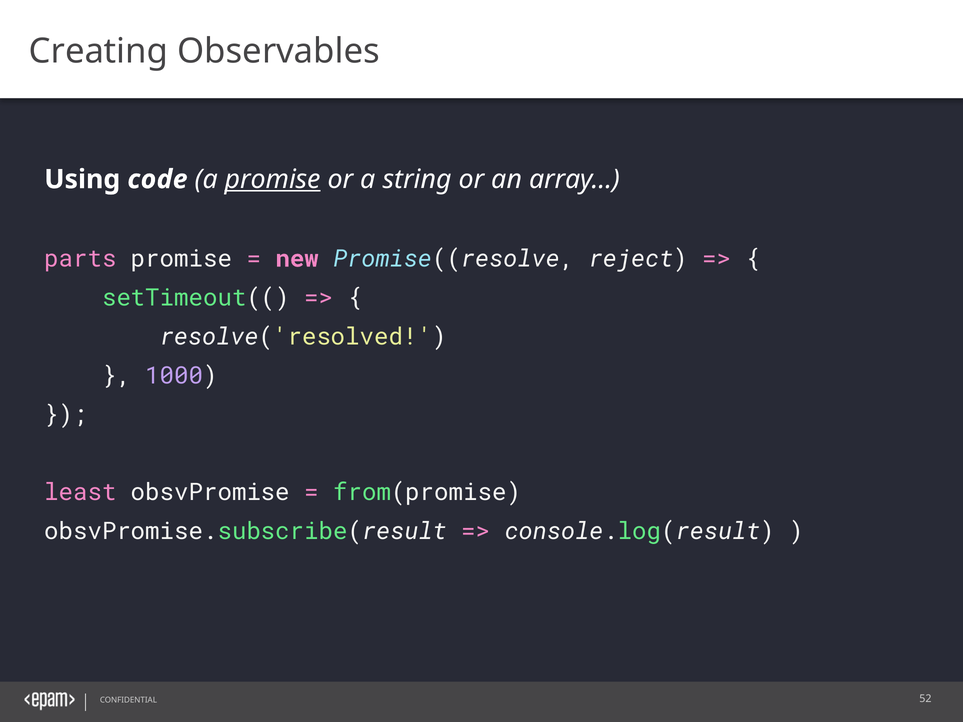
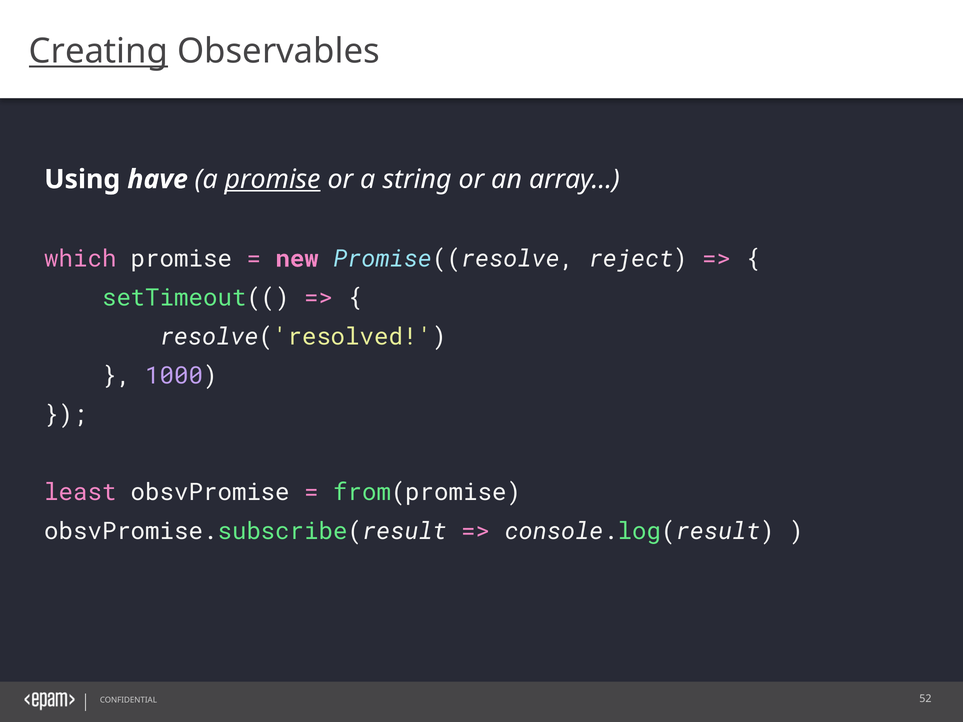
Creating underline: none -> present (98, 52)
code: code -> have (158, 179)
parts: parts -> which (80, 259)
